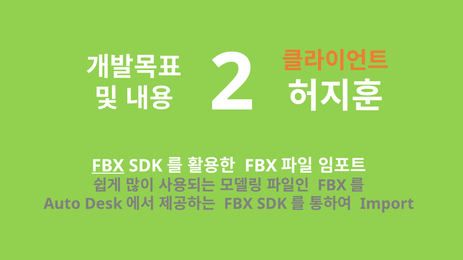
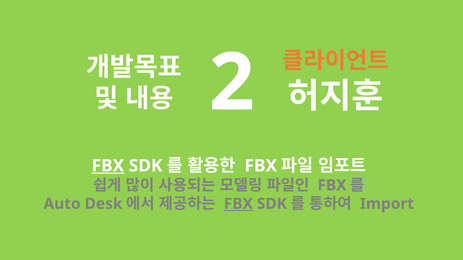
FBX underline: none -> present (238, 204)
